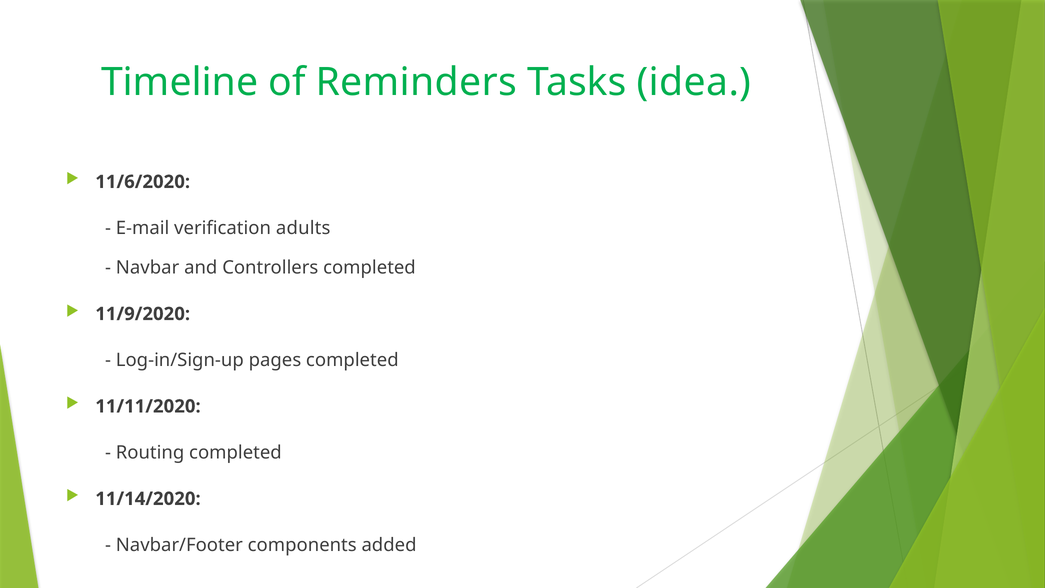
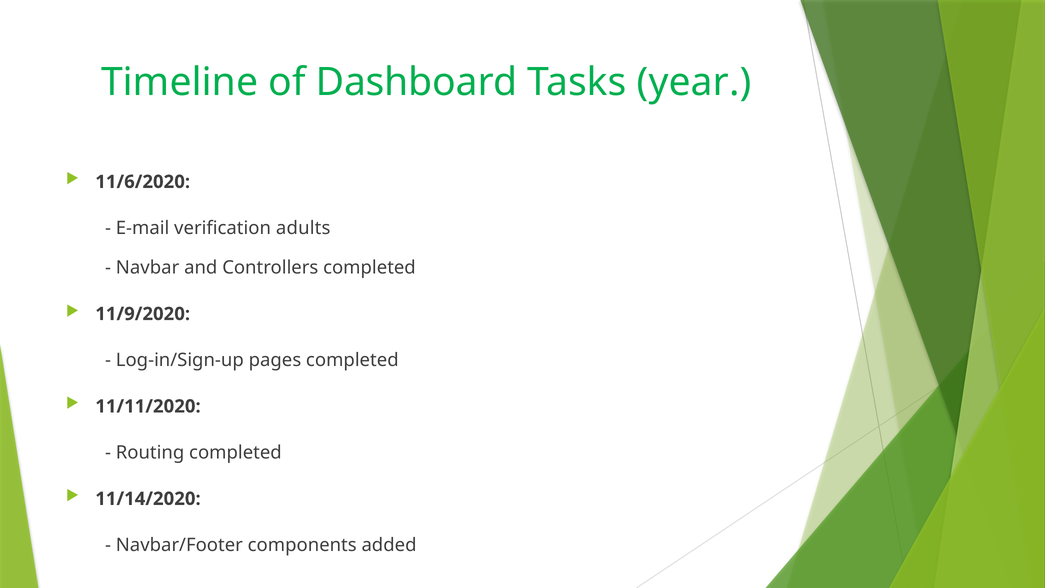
Reminders: Reminders -> Dashboard (417, 82)
idea: idea -> year (694, 82)
